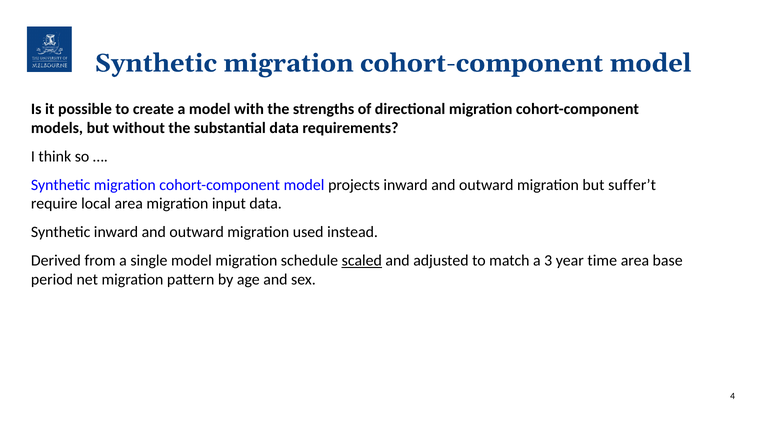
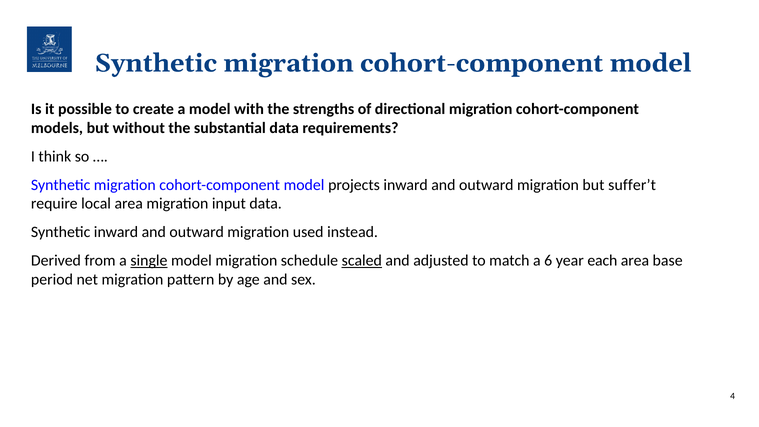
single underline: none -> present (149, 261)
3: 3 -> 6 (548, 261)
time: time -> each (602, 261)
